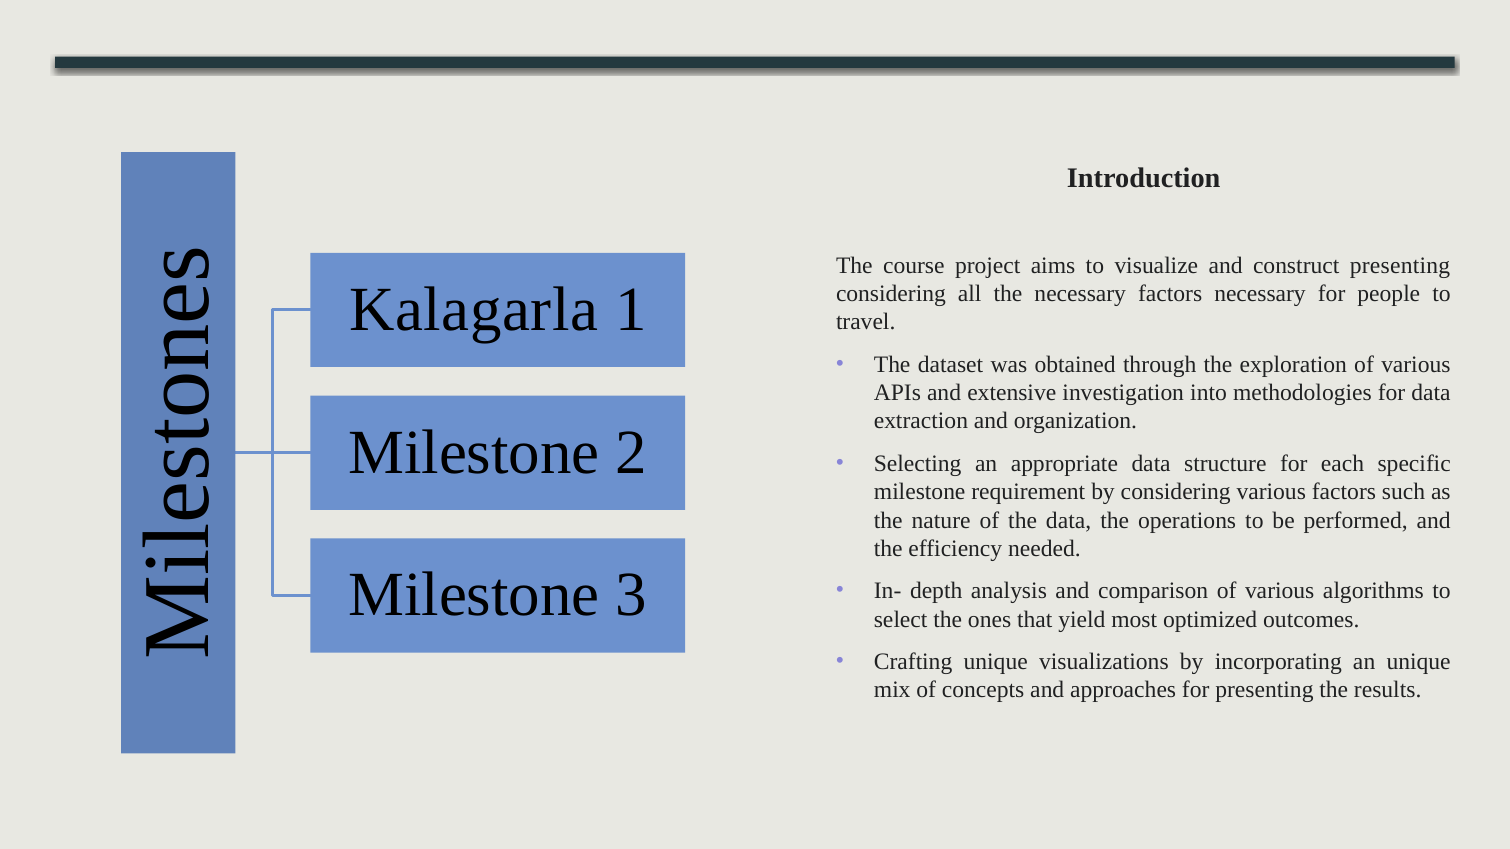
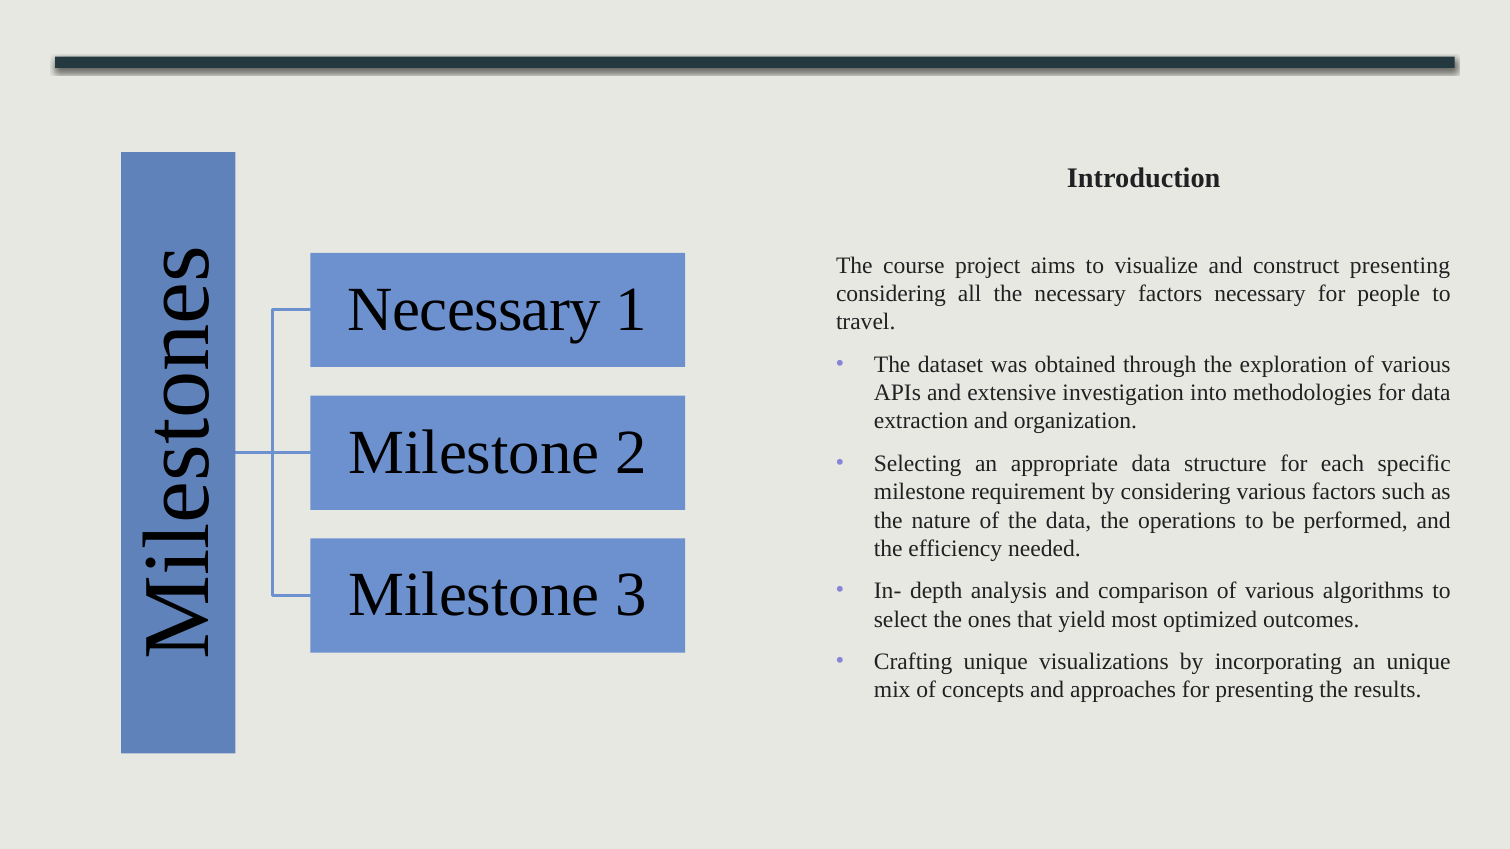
Kalagarla: Kalagarla -> Necessary (474, 310)
